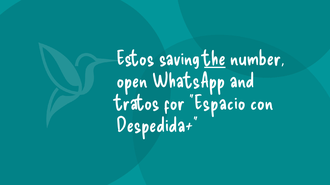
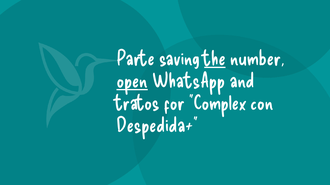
Estos: Estos -> Parte (136, 59)
open underline: none -> present (132, 81)
Espacio: Espacio -> Complex (218, 103)
